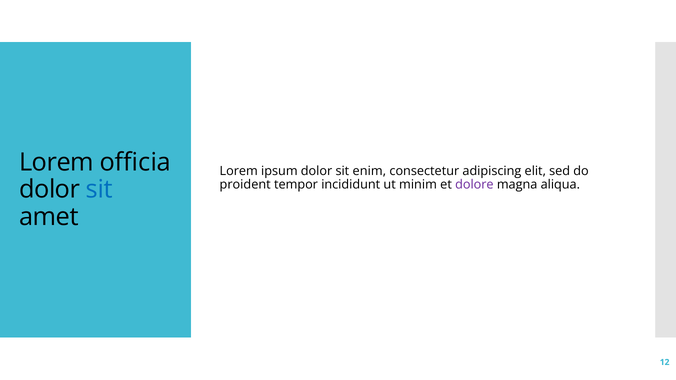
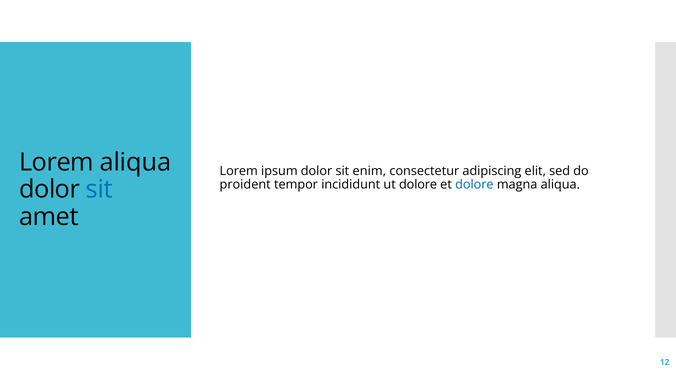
Lorem officia: officia -> aliqua (135, 162)
ut minim: minim -> dolore (418, 185)
dolore colour: purple -> blue (474, 185)
